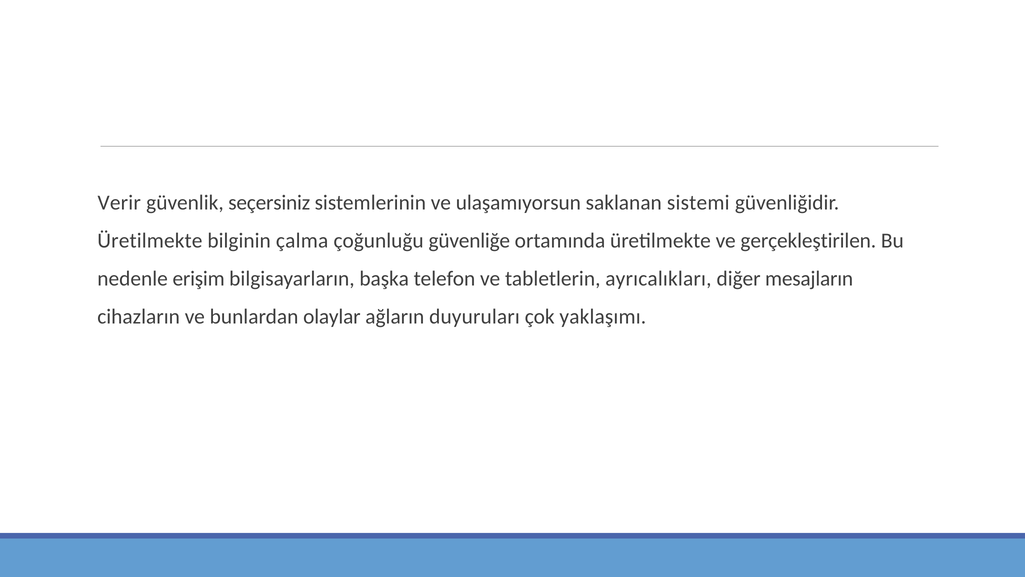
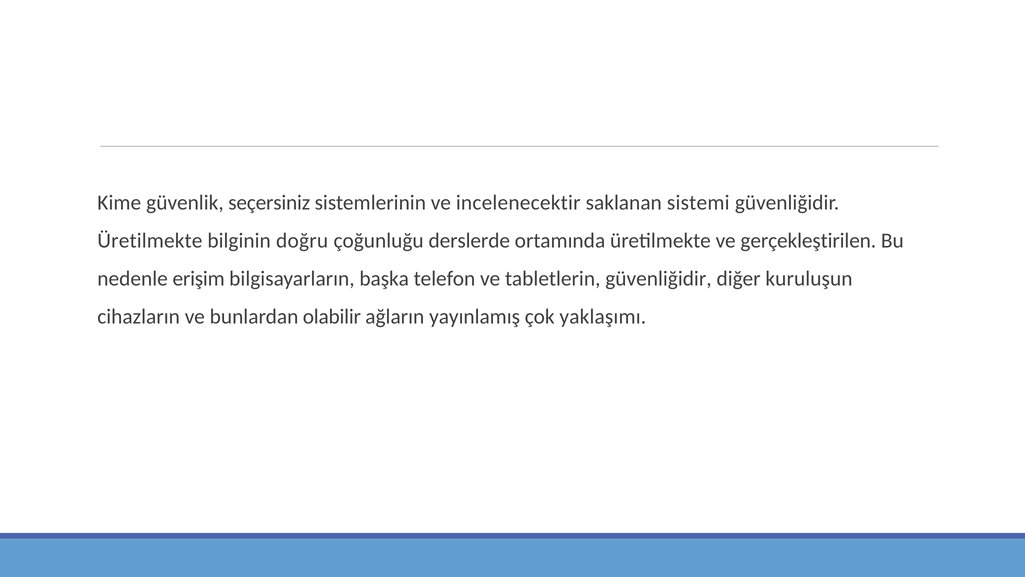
Verir: Verir -> Kime (119, 202)
ulaşamıyorsun: ulaşamıyorsun -> incelenecektir (518, 202)
çalma: çalma -> doğru (302, 240)
güvenliğe: güvenliğe -> derslerde (469, 240)
tabletlerin ayrıcalıkları: ayrıcalıkları -> güvenliğidir (658, 278)
mesajların: mesajların -> kuruluşun (809, 278)
olaylar: olaylar -> olabilir (332, 316)
duyuruları: duyuruları -> yayınlamış (475, 316)
